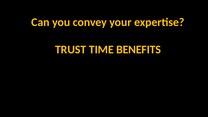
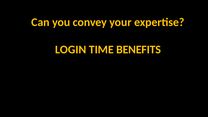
TRUST: TRUST -> LOGIN (71, 50)
